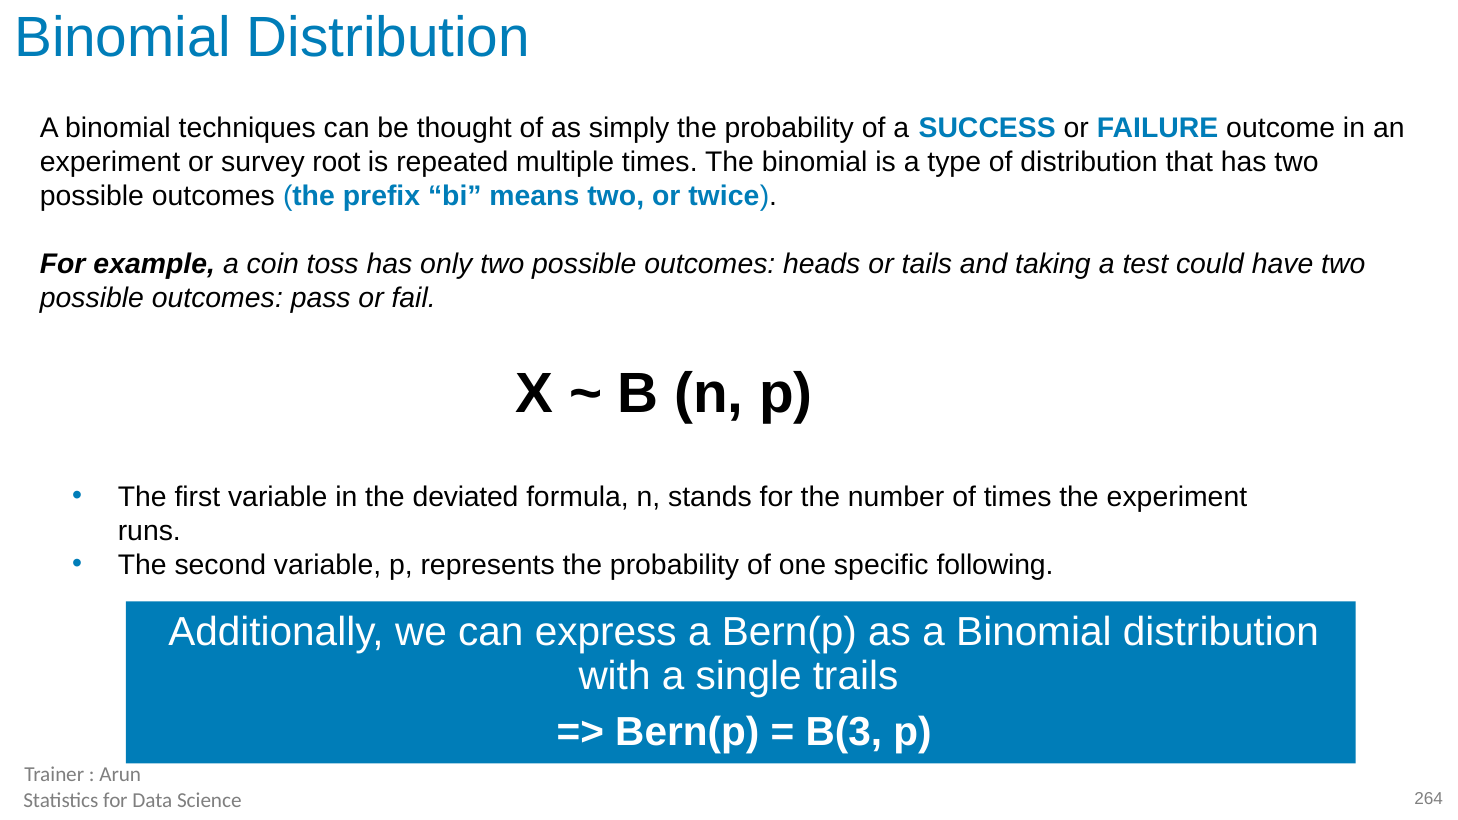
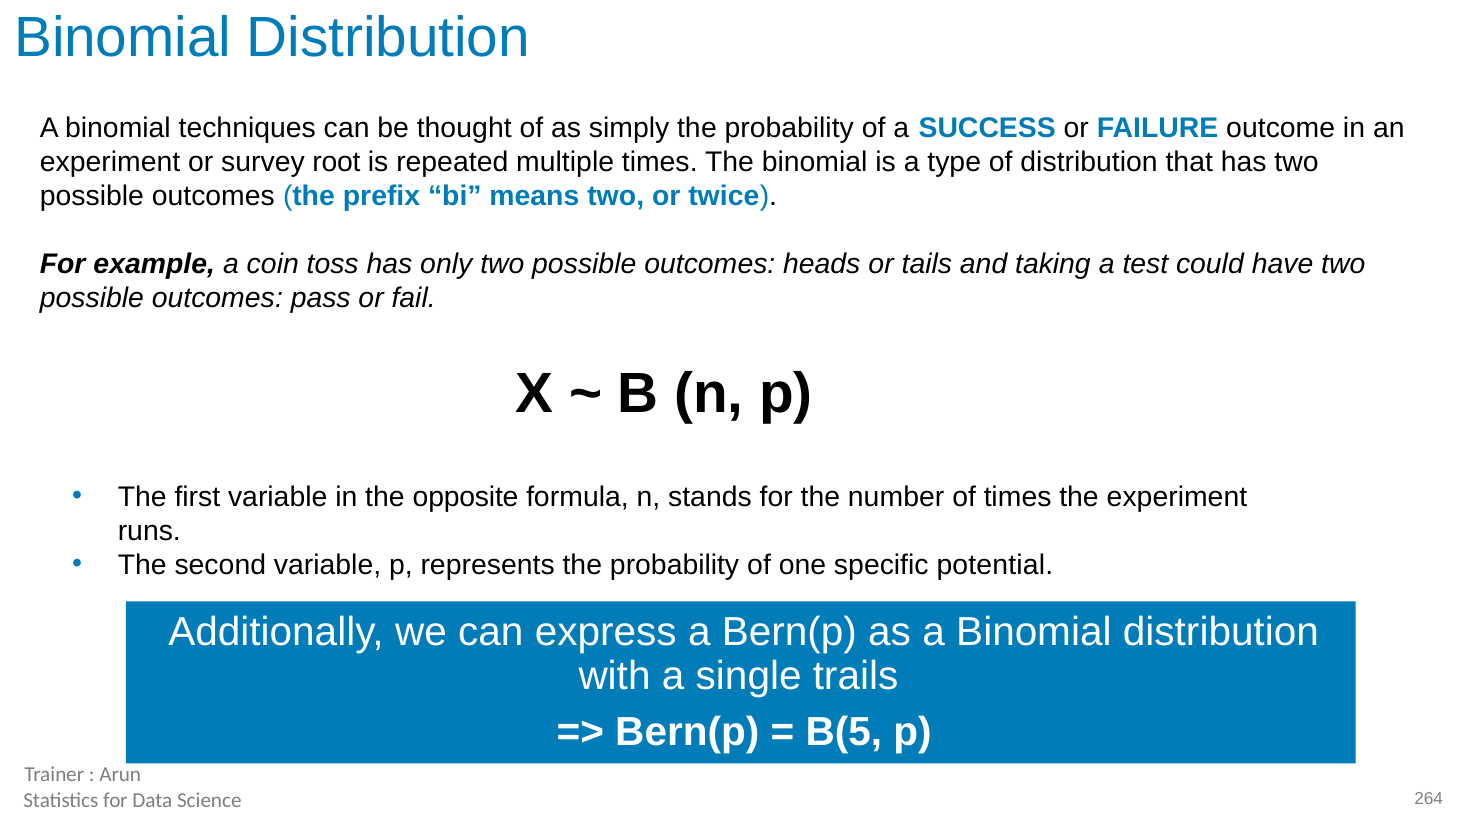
deviated: deviated -> opposite (466, 497)
following: following -> potential (995, 565)
B(3: B(3 -> B(5 (844, 732)
